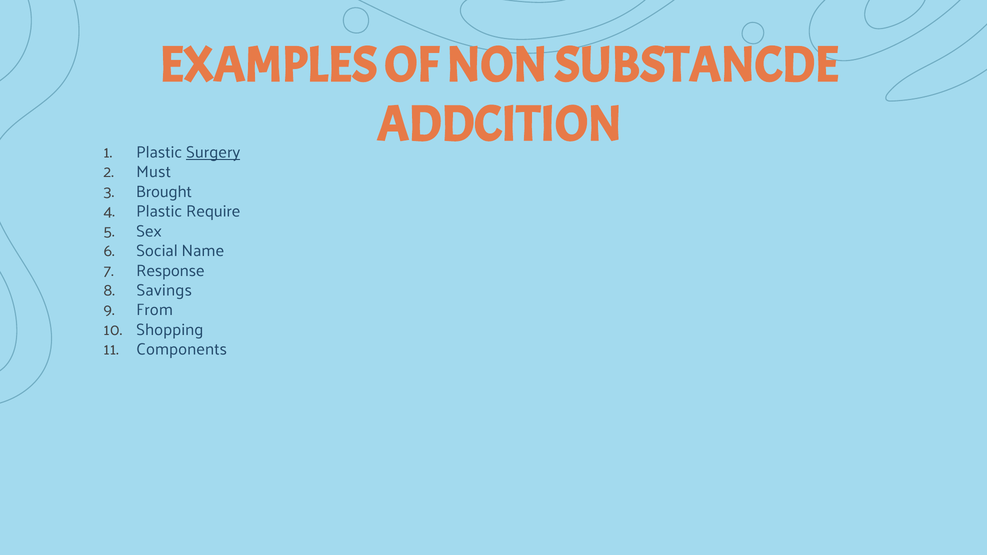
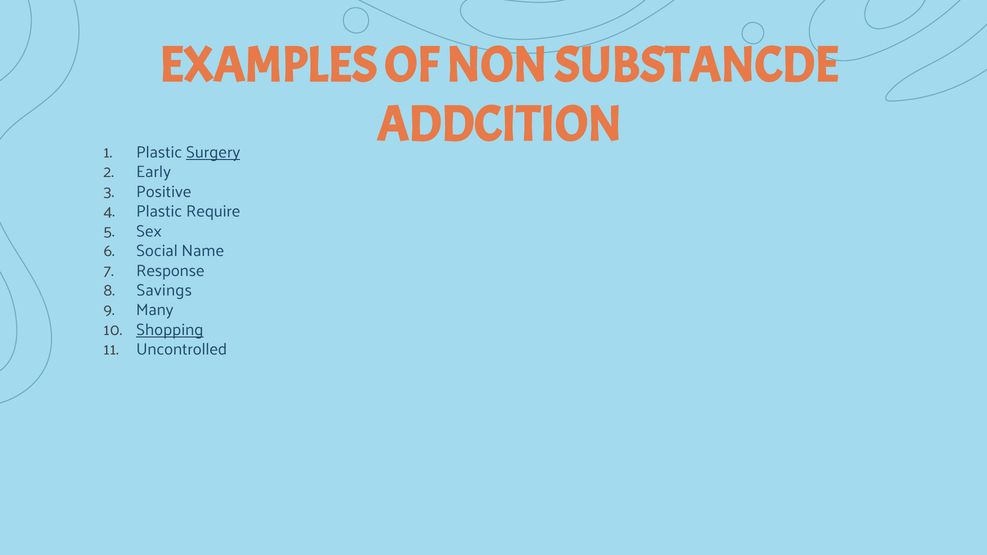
Must: Must -> Early (154, 172)
Brought: Brought -> Positive (164, 192)
From: From -> Many (155, 310)
Shopping underline: none -> present (170, 330)
Components: Components -> Uncontrolled (182, 350)
